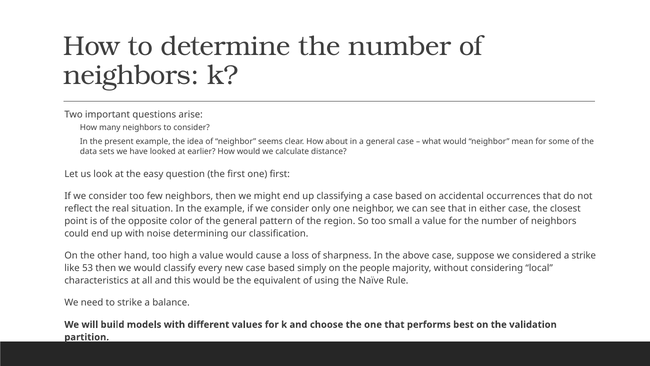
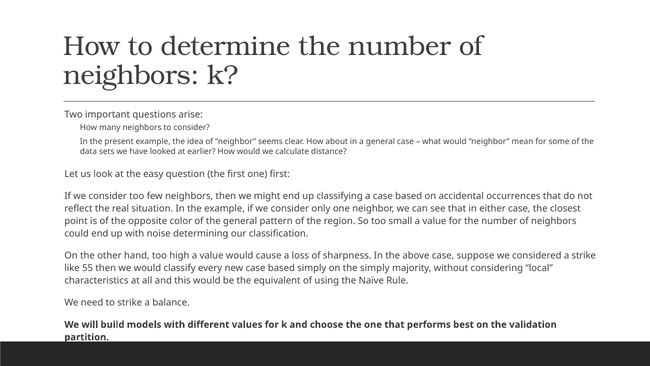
53: 53 -> 55 (88, 268)
the people: people -> simply (375, 268)
